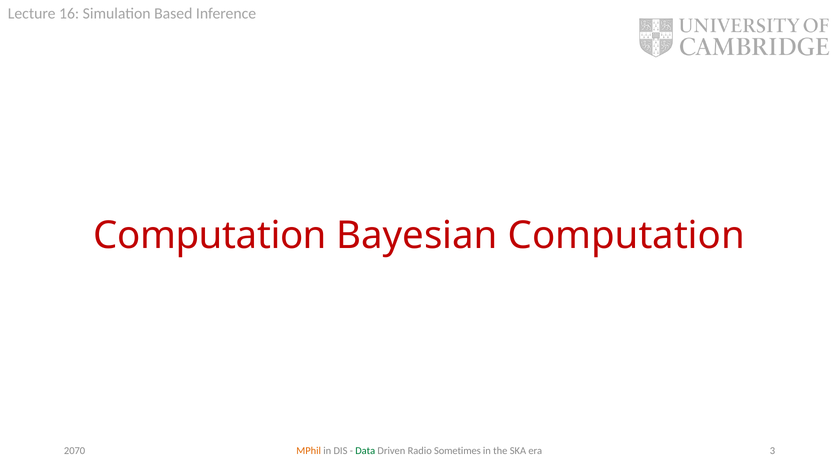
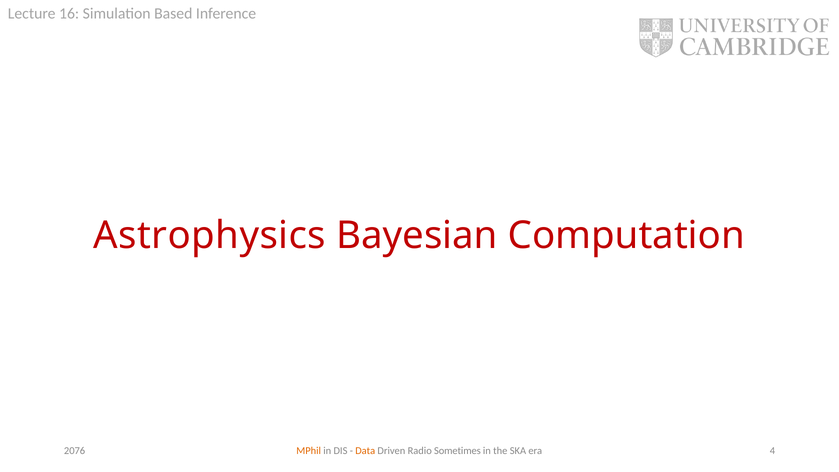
Computation: Computation -> Astrophysics (210, 236)
Data colour: green -> orange (365, 451)
3: 3 -> 4 (772, 451)
2070: 2070 -> 2076 (75, 451)
